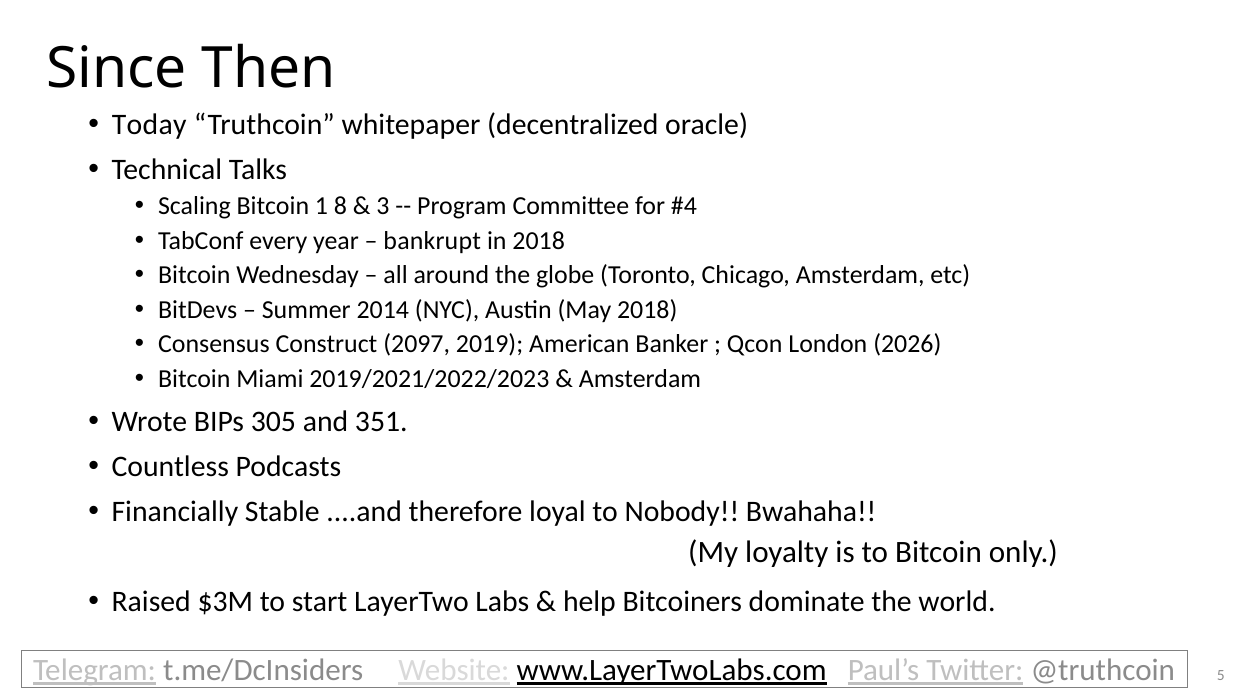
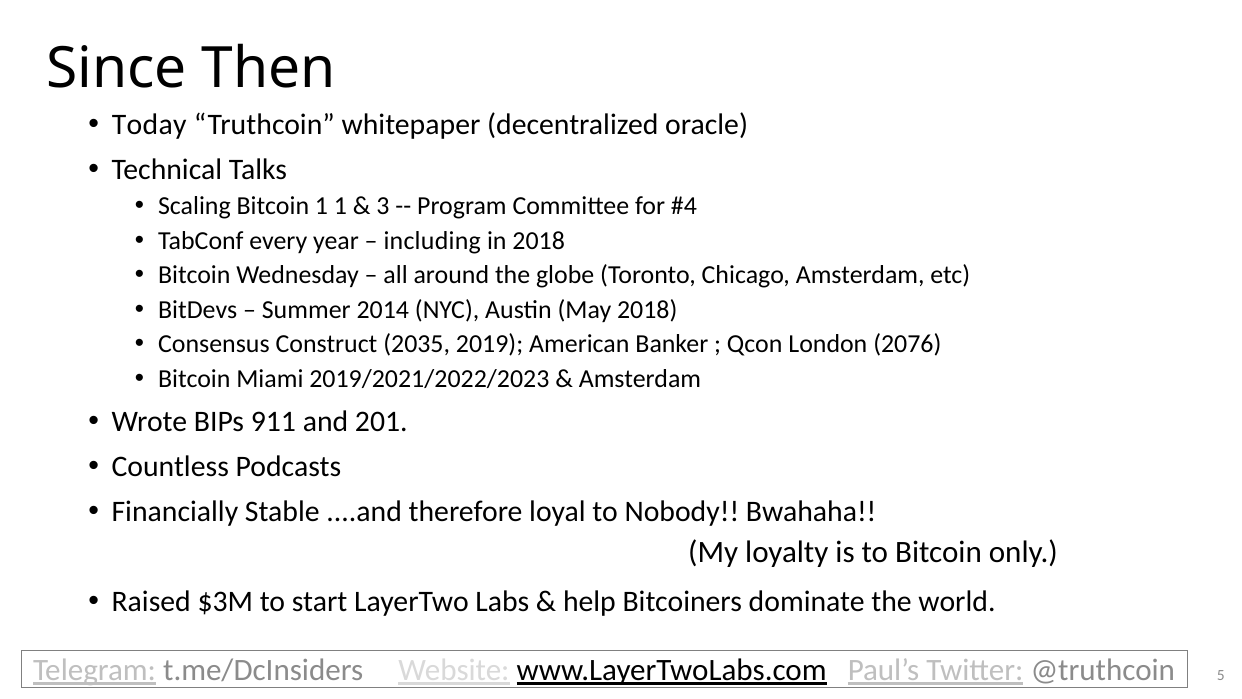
1 8: 8 -> 1 (340, 206)
bankrupt: bankrupt -> including (432, 241)
2097: 2097 -> 2035 (417, 344)
2026: 2026 -> 2076 (907, 344)
305: 305 -> 911 (273, 421)
351: 351 -> 201 (381, 421)
